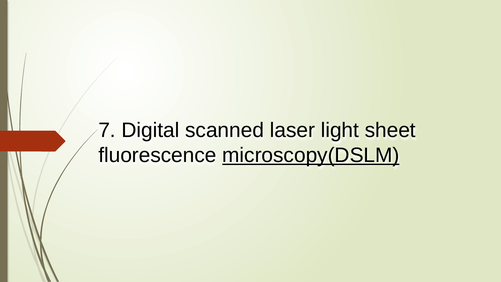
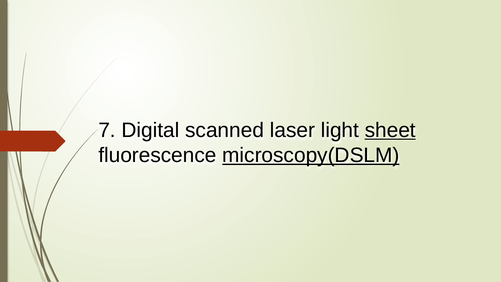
sheet underline: none -> present (390, 130)
